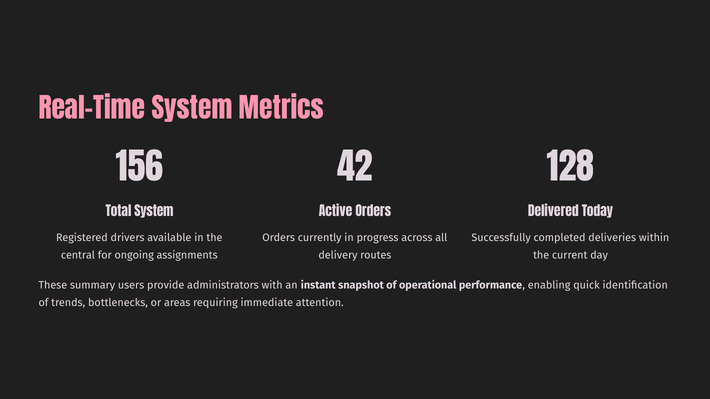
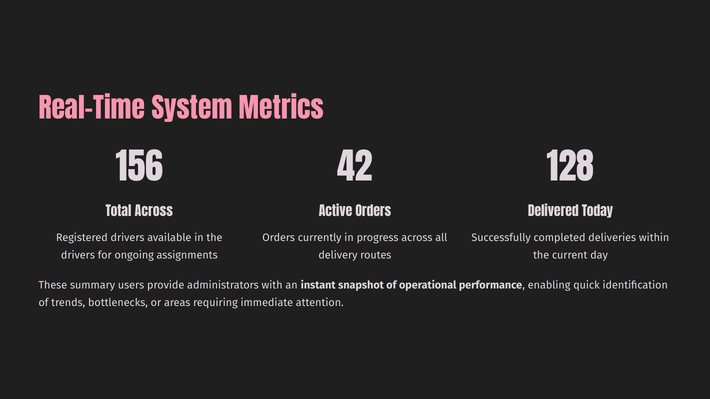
Total System: System -> Across (154, 212)
central: central -> drivers (78, 256)
